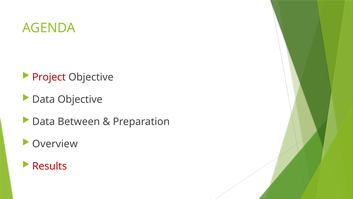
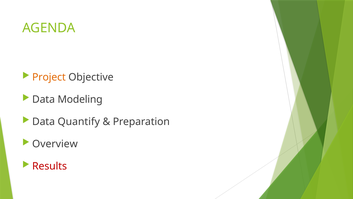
Project colour: red -> orange (49, 77)
Data Objective: Objective -> Modeling (80, 99)
Between: Between -> Quantify (79, 121)
